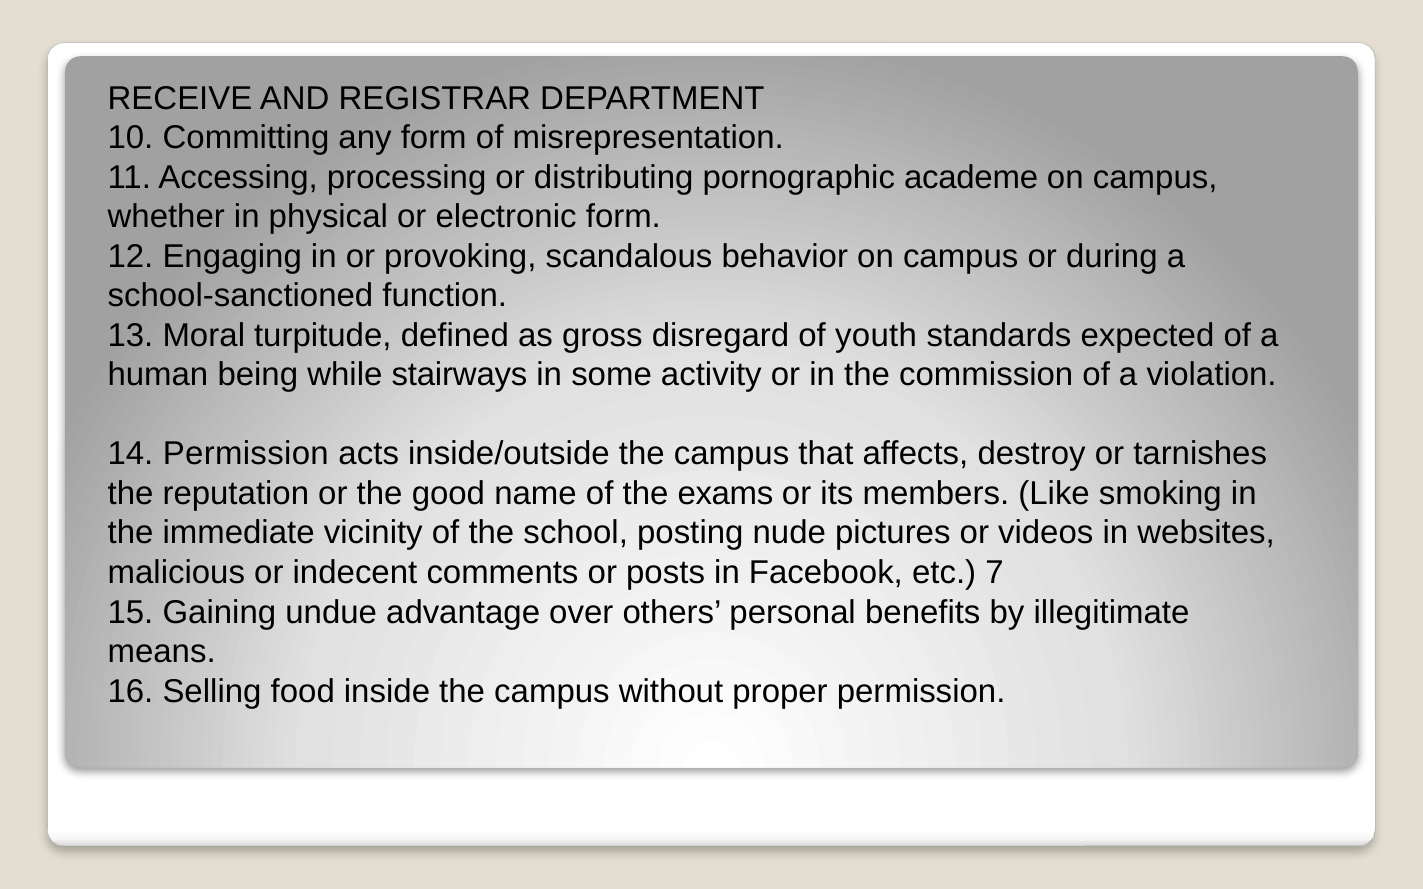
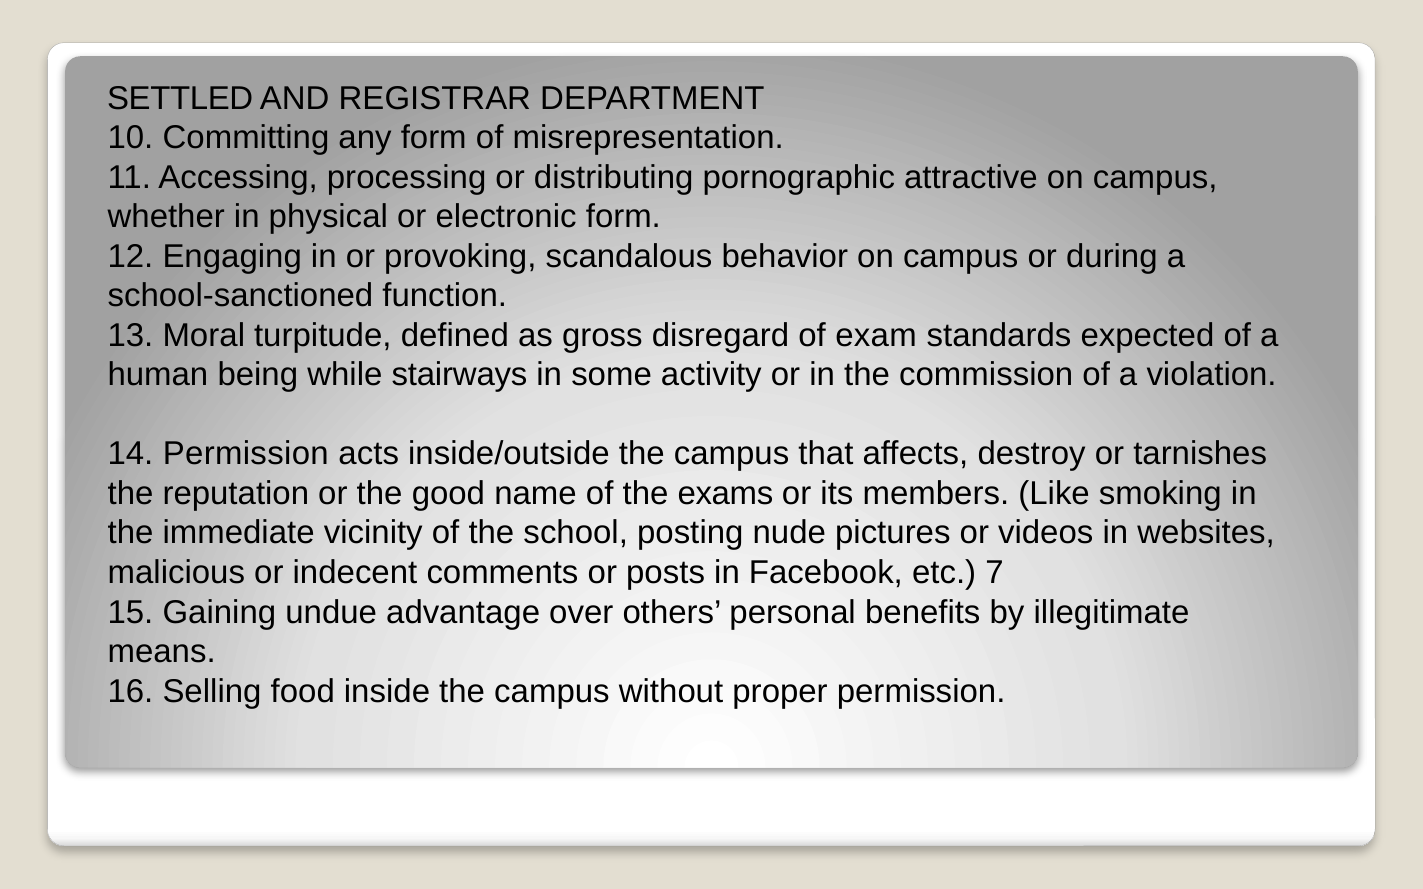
RECEIVE: RECEIVE -> SETTLED (180, 98)
academe: academe -> attractive (971, 177)
youth: youth -> exam (876, 336)
